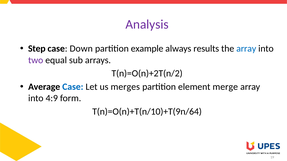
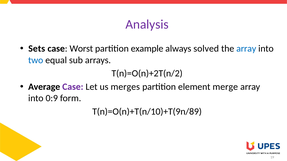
Step: Step -> Sets (37, 49)
Down: Down -> Worst (81, 49)
results: results -> solved (206, 49)
two colour: purple -> blue (36, 60)
Case colour: blue -> purple (73, 87)
4:9: 4:9 -> 0:9 (52, 99)
T(n)=O(n)+T(n/10)+T(9n/64: T(n)=O(n)+T(n/10)+T(9n/64 -> T(n)=O(n)+T(n/10)+T(9n/89 (147, 112)
